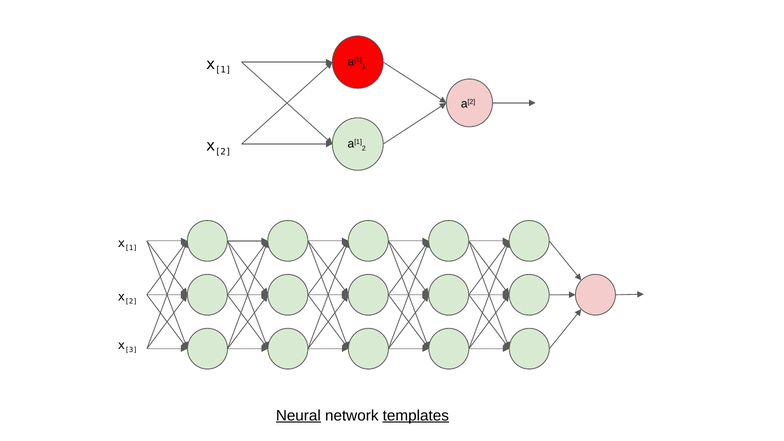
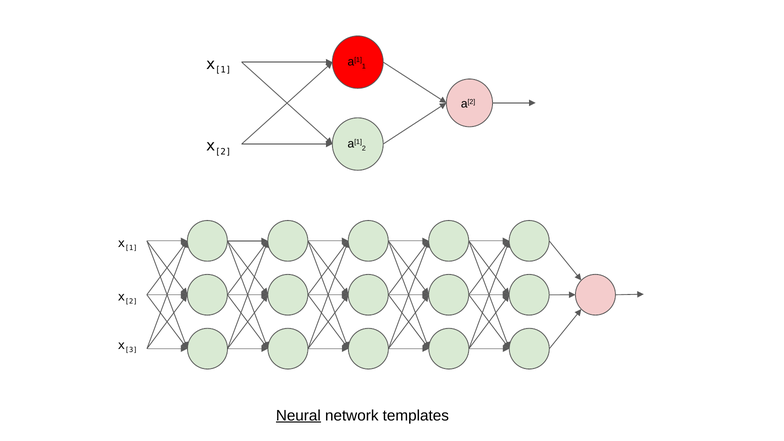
templates underline: present -> none (416, 416)
